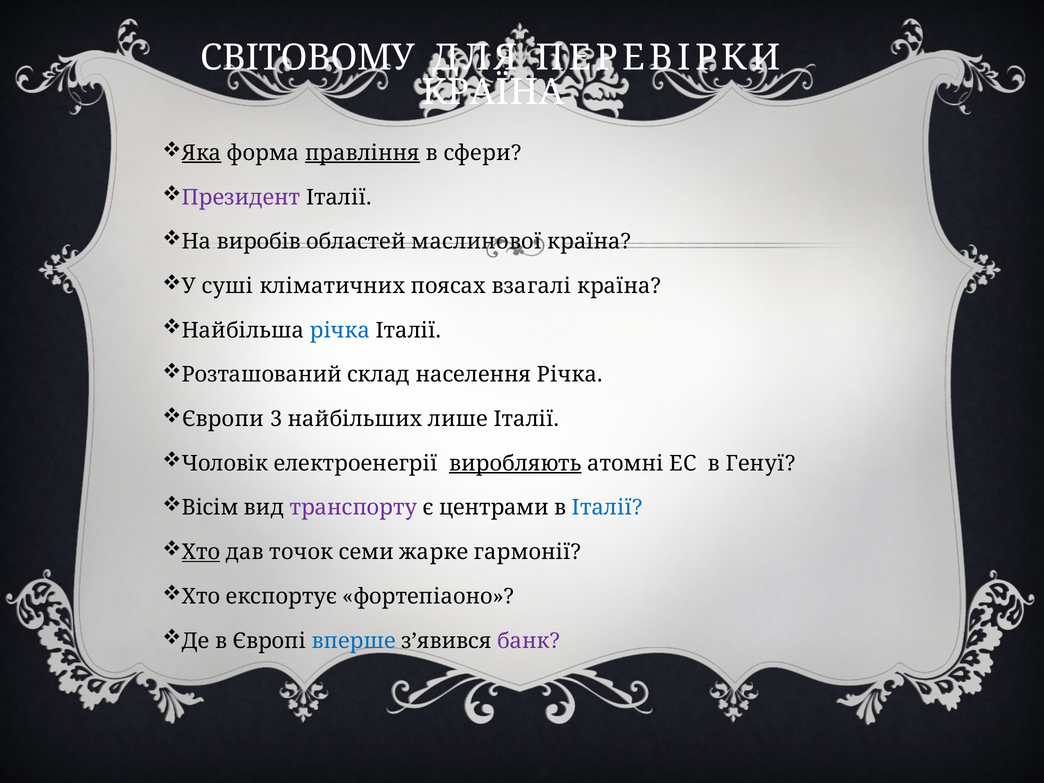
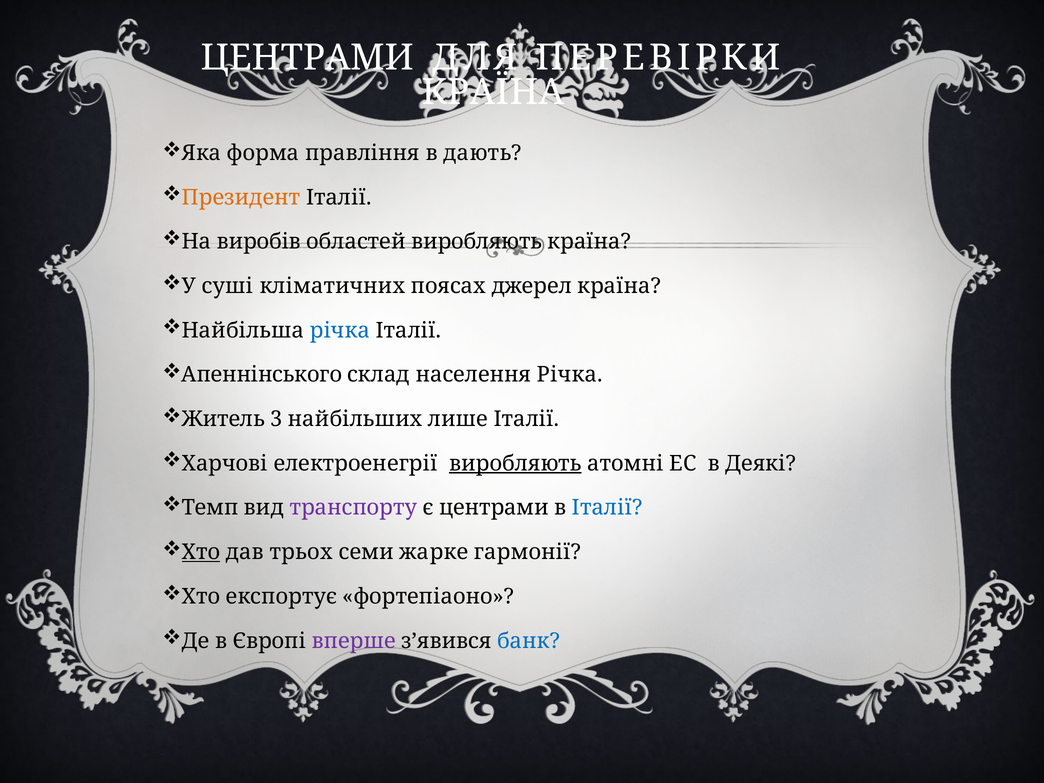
СВІТОВОМУ: СВІТОВОМУ -> ЦЕНТРАМИ (308, 58)
Яка underline: present -> none (202, 153)
правління underline: present -> none (362, 153)
сфери: сфери -> дають (483, 153)
Президент colour: purple -> orange (241, 197)
областей маслинової: маслинової -> виробляють (477, 242)
взагалі: взагалі -> джерел (532, 286)
Розташований: Розташований -> Апеннінського (262, 375)
Європи: Європи -> Житель (223, 419)
Чоловік: Чоловік -> Харчові (225, 463)
Генуї: Генуї -> Деякі (761, 463)
Вісім: Вісім -> Темп (210, 508)
точок: точок -> трьох (301, 552)
вперше colour: blue -> purple (354, 641)
банк colour: purple -> blue (529, 641)
